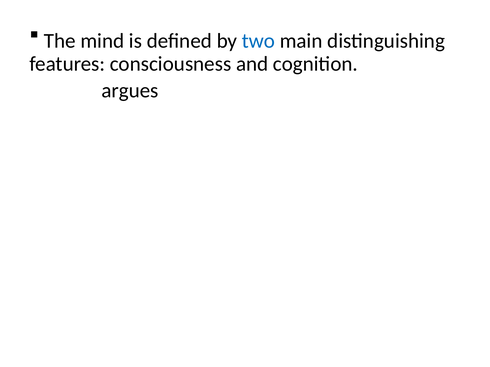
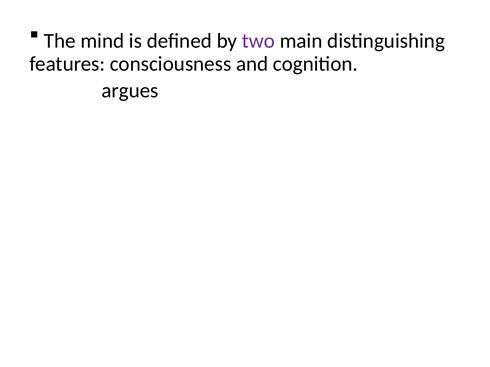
two colour: blue -> purple (258, 41)
